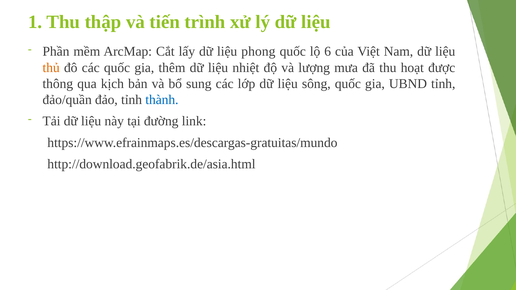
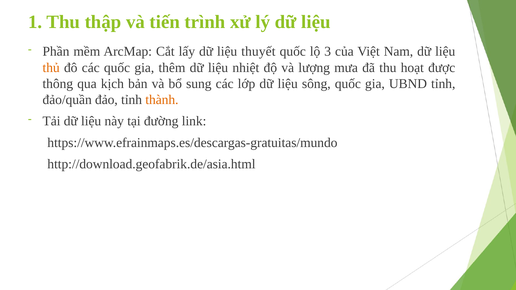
phong: phong -> thuyết (258, 52)
6: 6 -> 3 (328, 52)
thành colour: blue -> orange (162, 100)
